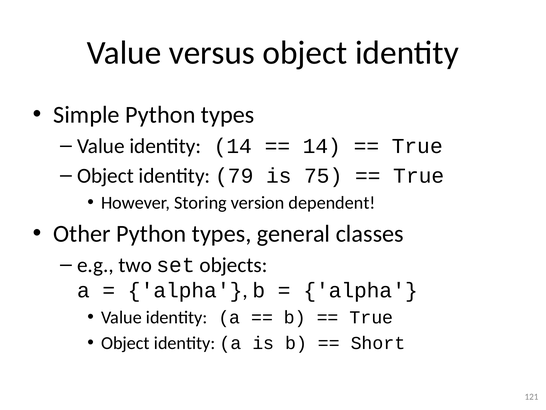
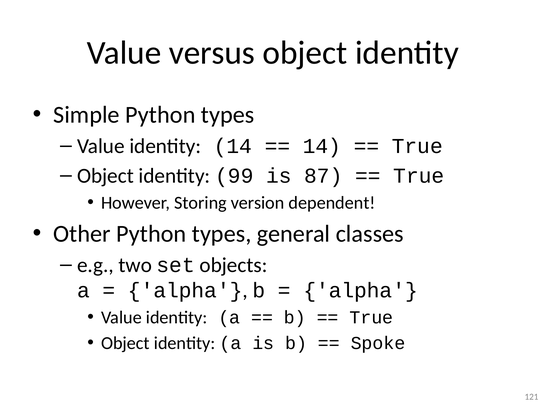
79: 79 -> 99 (234, 176)
75: 75 -> 87 (323, 176)
Short: Short -> Spoke (378, 343)
